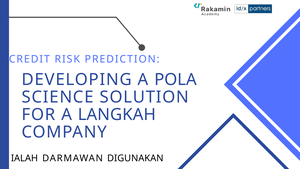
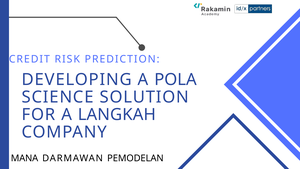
IALAH: IALAH -> MANA (25, 158)
DIGUNAKAN: DIGUNAKAN -> PEMODELAN (135, 158)
